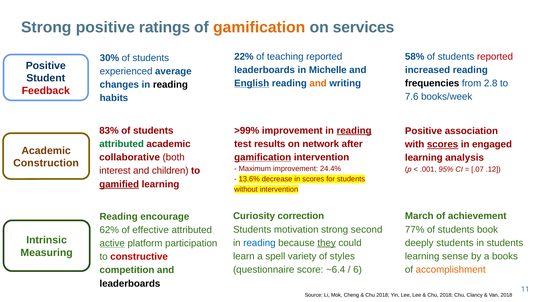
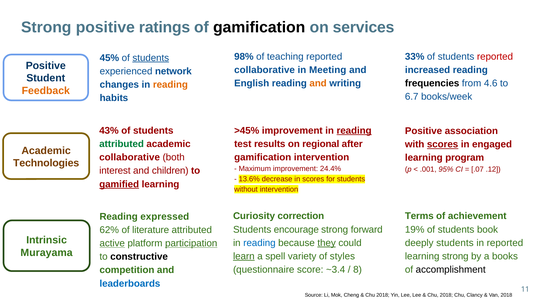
gamification colour: orange -> black (259, 27)
22%: 22% -> 98% (244, 57)
58%: 58% -> 33% (415, 57)
30%: 30% -> 45% (109, 58)
students underline: none -> present (151, 58)
leaderboards: leaderboards -> collaborative (265, 70)
Michelle: Michelle -> Meeting (328, 70)
average: average -> network (173, 71)
English underline: present -> none (252, 83)
2.8: 2.8 -> 4.6 (491, 83)
reading colour: black -> orange (170, 85)
Feedback colour: red -> orange (46, 91)
7.6: 7.6 -> 6.7 (412, 97)
83%: 83% -> 43% (109, 131)
>99%: >99% -> >45% (247, 131)
network: network -> regional (321, 144)
gamification underline: present -> none (263, 157)
analysis: analysis -> program (465, 158)
Construction: Construction -> Technologies (46, 163)
March: March -> Terms (419, 216)
encourage: encourage -> expressed (165, 217)
motivation: motivation -> encourage (296, 230)
second: second -> forward (367, 230)
77%: 77% -> 19% (415, 230)
effective: effective -> literature (151, 230)
in students: students -> reported (505, 243)
participation underline: none -> present (191, 243)
Measuring: Measuring -> Murayama (47, 253)
learn underline: none -> present (244, 256)
learning sense: sense -> strong (455, 256)
constructive colour: red -> black (139, 257)
~6.4: ~6.4 -> ~3.4 (336, 270)
6: 6 -> 8 (358, 270)
accomplishment colour: orange -> black (451, 270)
leaderboards colour: black -> blue (130, 284)
